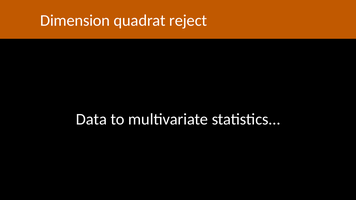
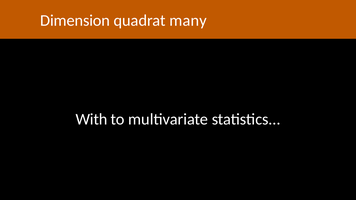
reject: reject -> many (188, 21)
Data: Data -> With (92, 119)
